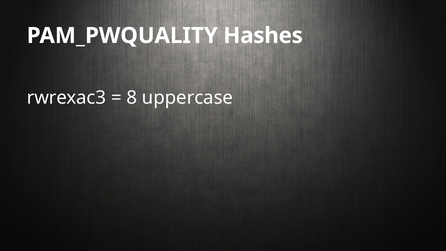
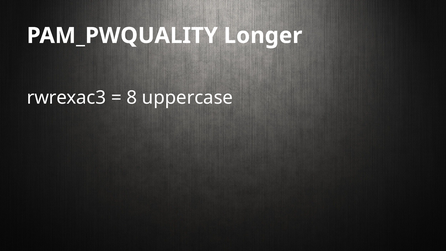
Hashes: Hashes -> Longer (263, 36)
